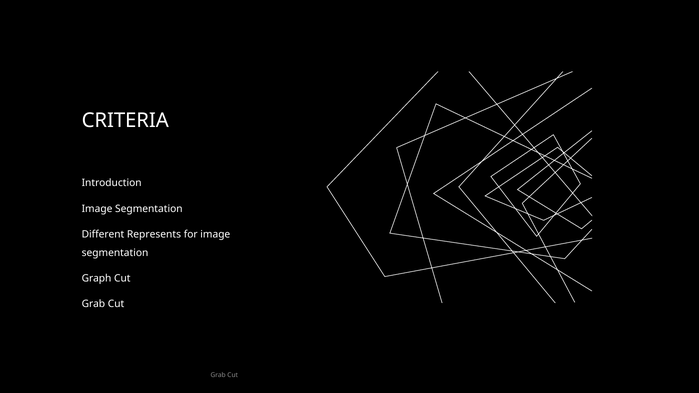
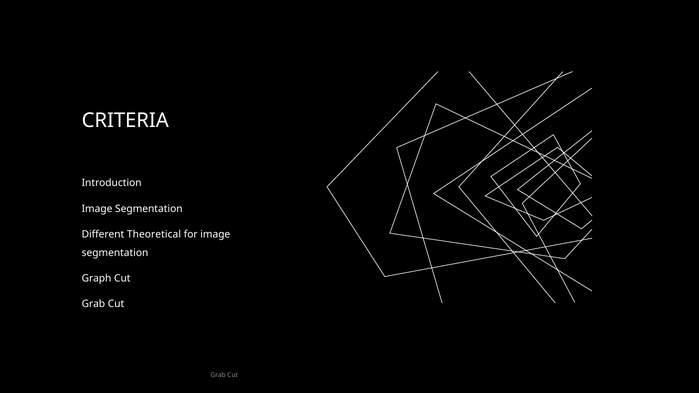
Represents: Represents -> Theoretical (154, 234)
